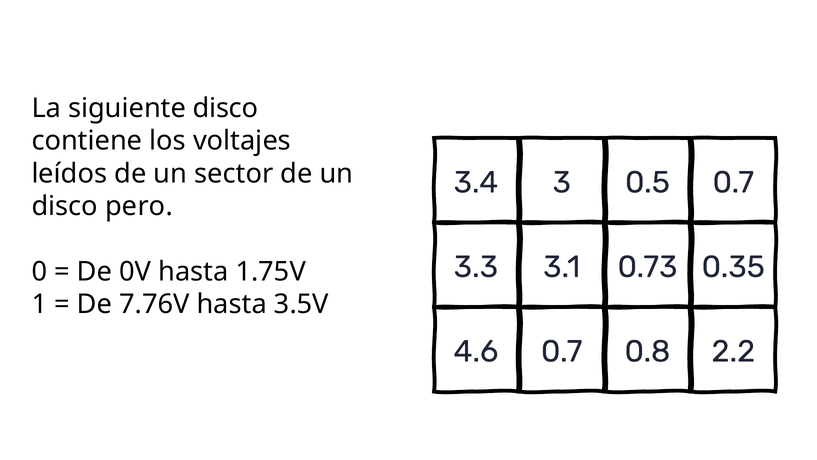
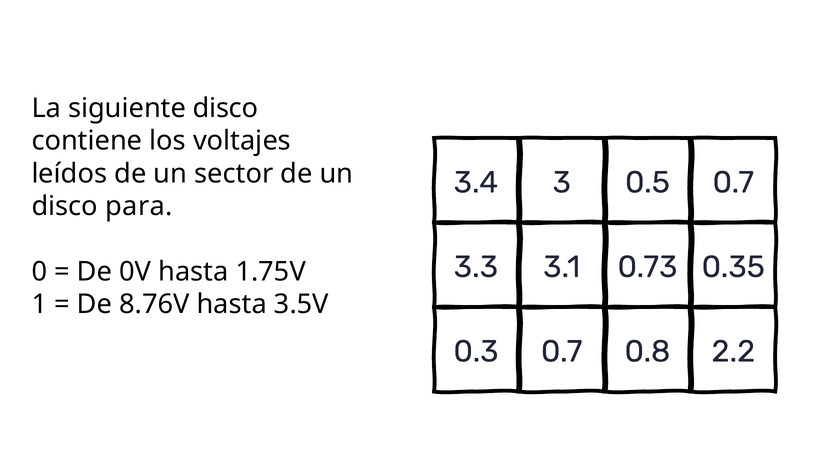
pero: pero -> para (139, 206)
7.76V: 7.76V -> 8.76V (154, 304)
4.6: 4.6 -> 0.3 (476, 351)
